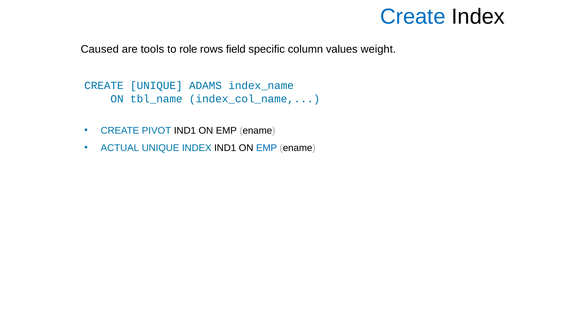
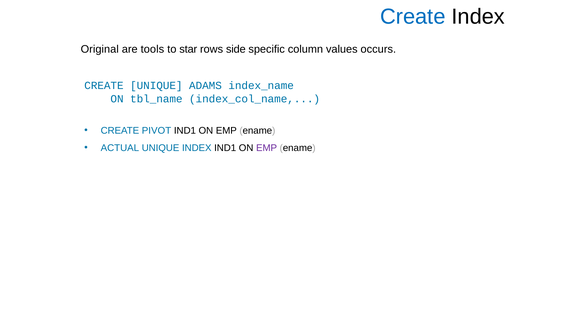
Caused: Caused -> Original (100, 49)
role: role -> star (188, 49)
field: field -> side (236, 49)
weight: weight -> occurs (378, 49)
EMP colour: blue -> purple (267, 148)
